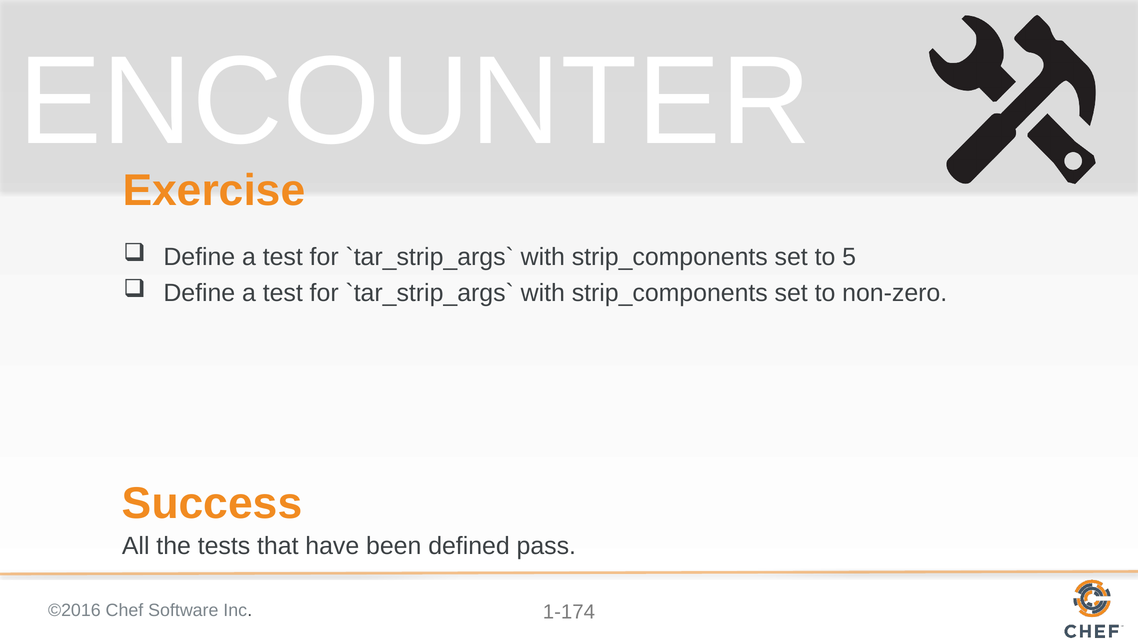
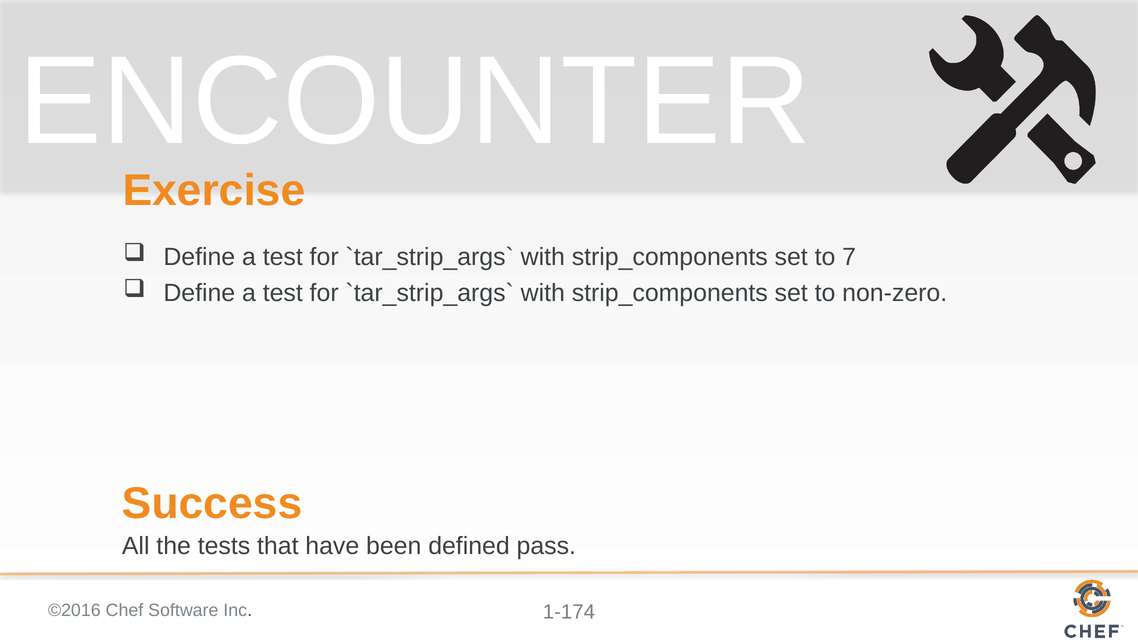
5: 5 -> 7 (849, 257)
